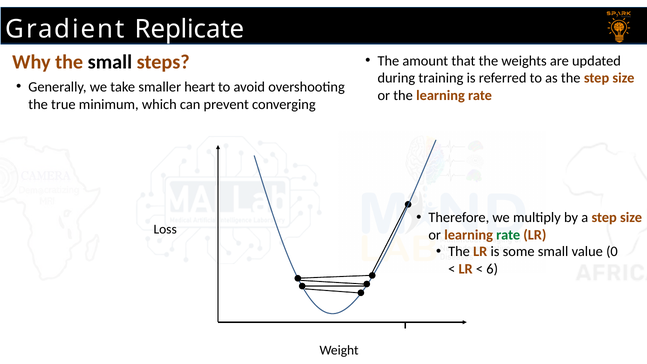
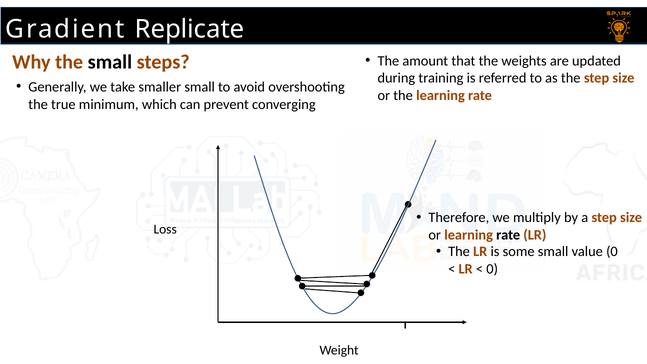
smaller heart: heart -> small (200, 87)
rate colour: green -> black (508, 235)
6: 6 -> 0 (492, 269)
